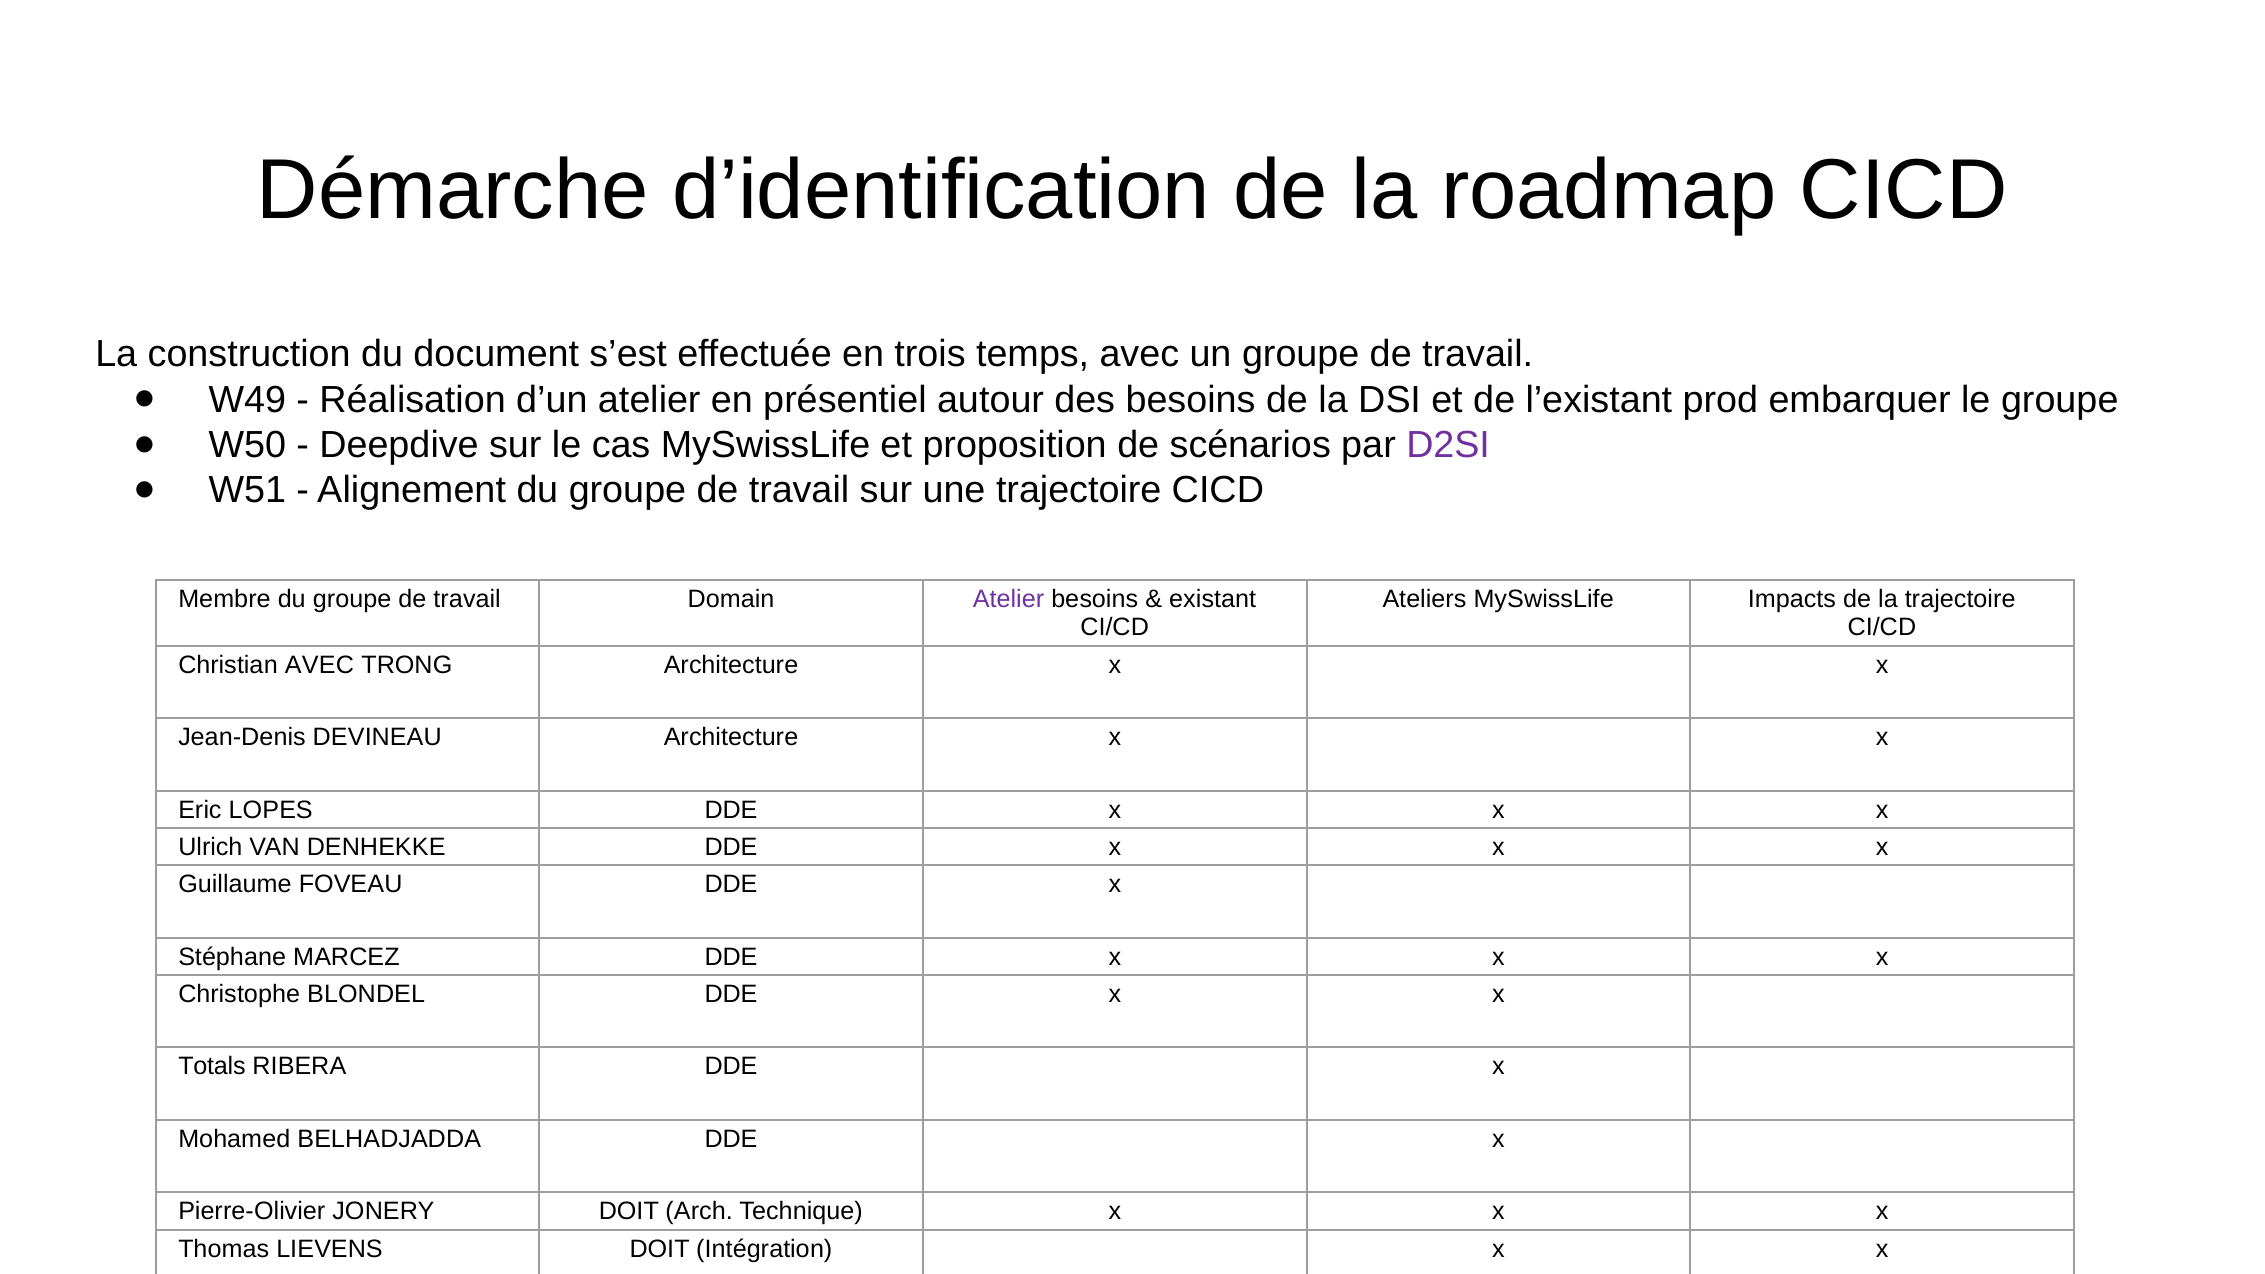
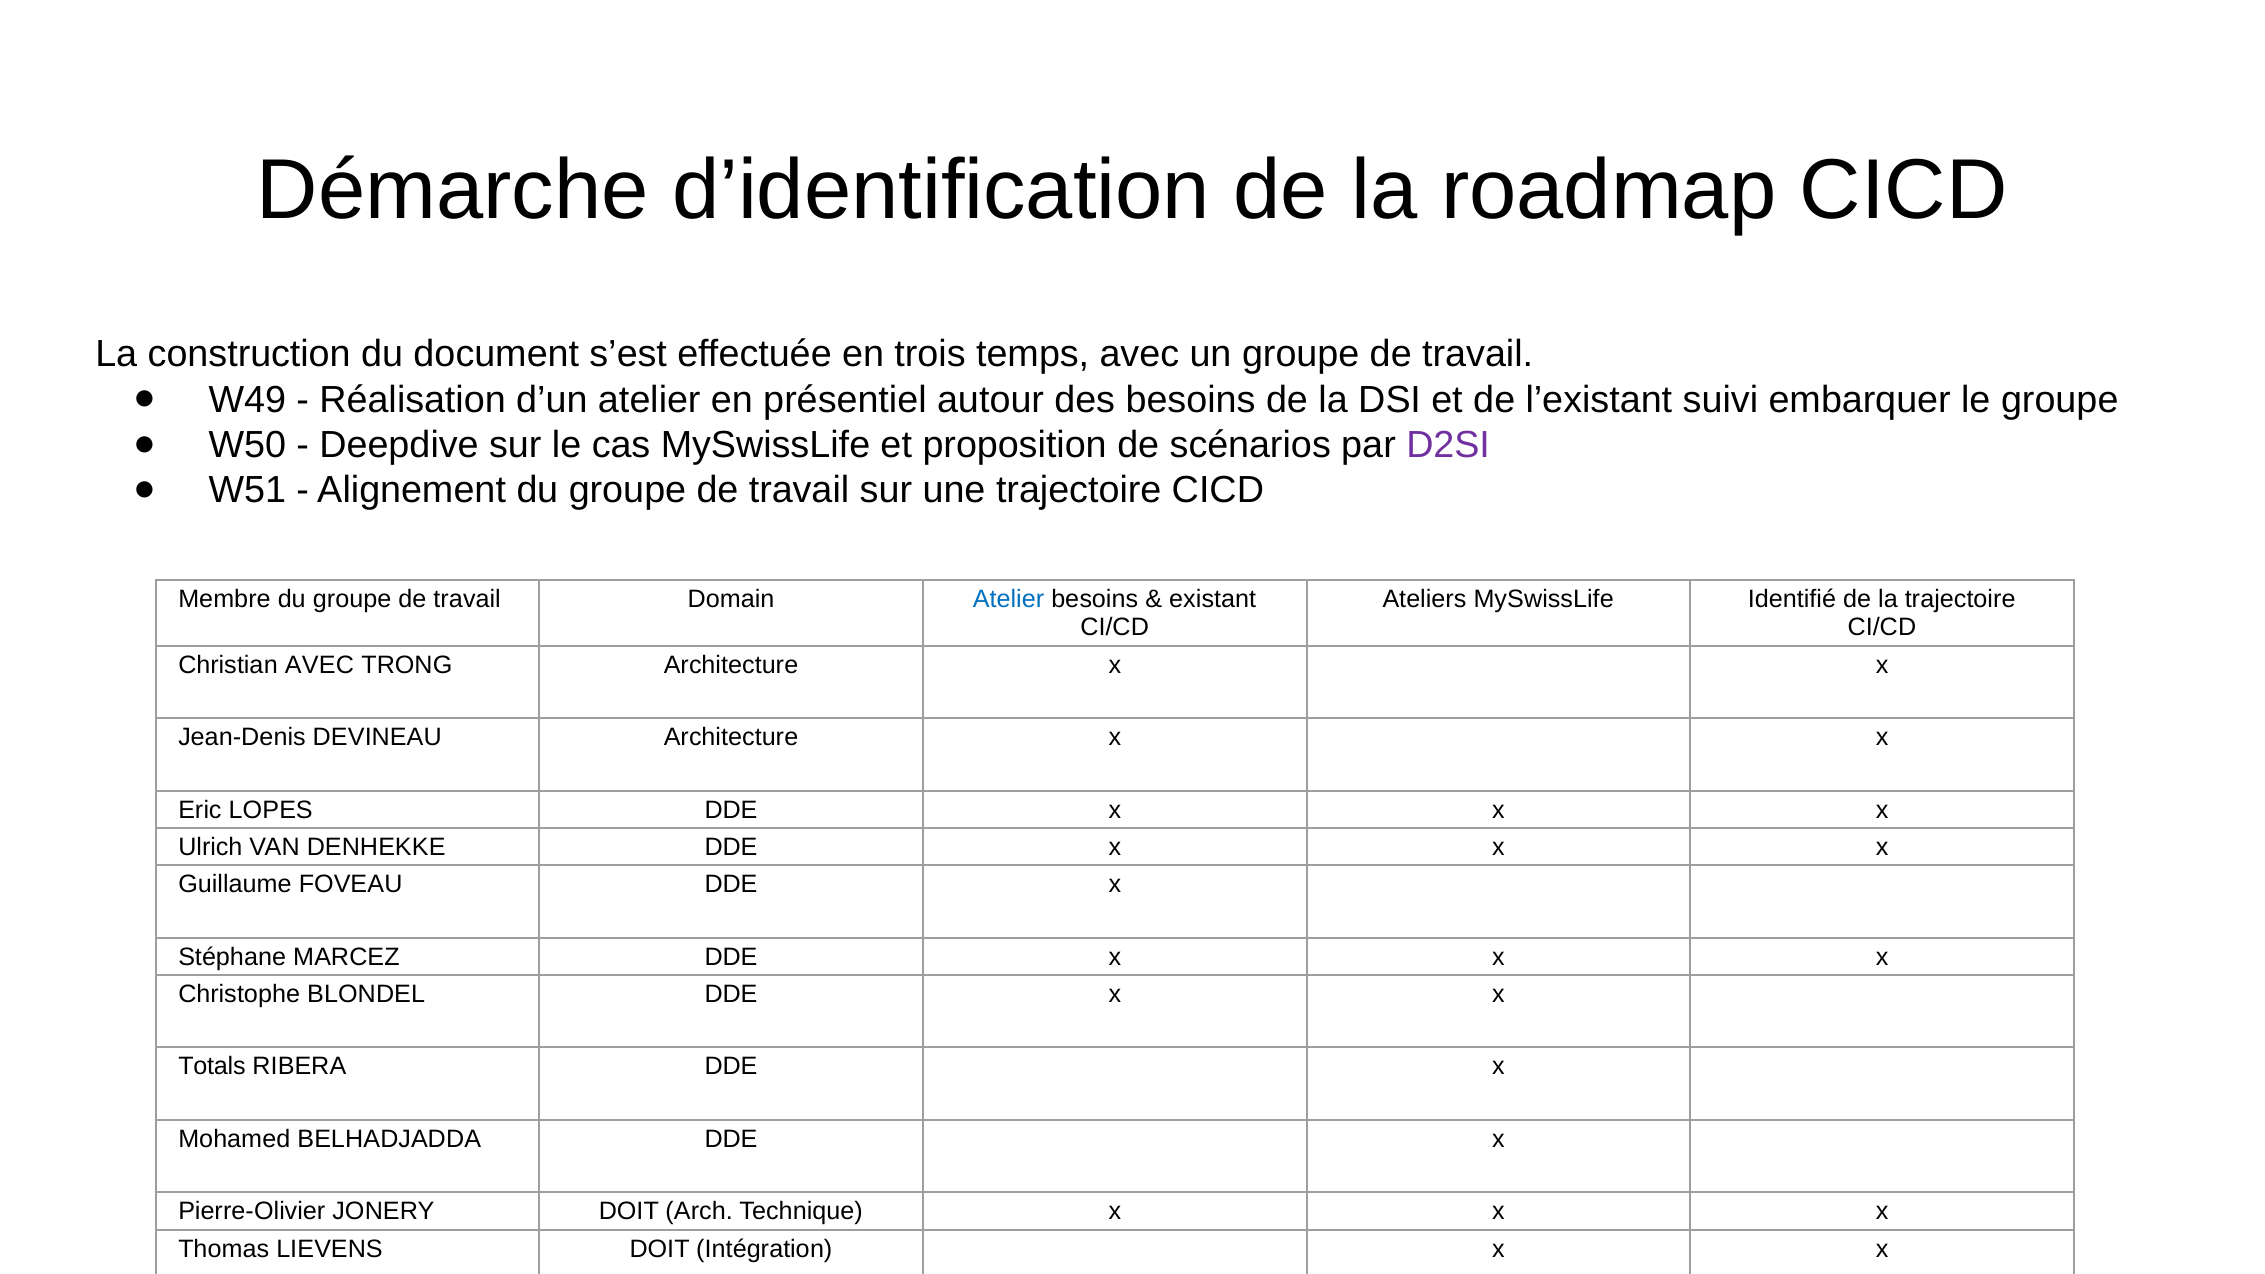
prod: prod -> suivi (1720, 400)
Atelier colour: purple -> blue (1009, 599)
Impacts: Impacts -> Identifié (1792, 599)
